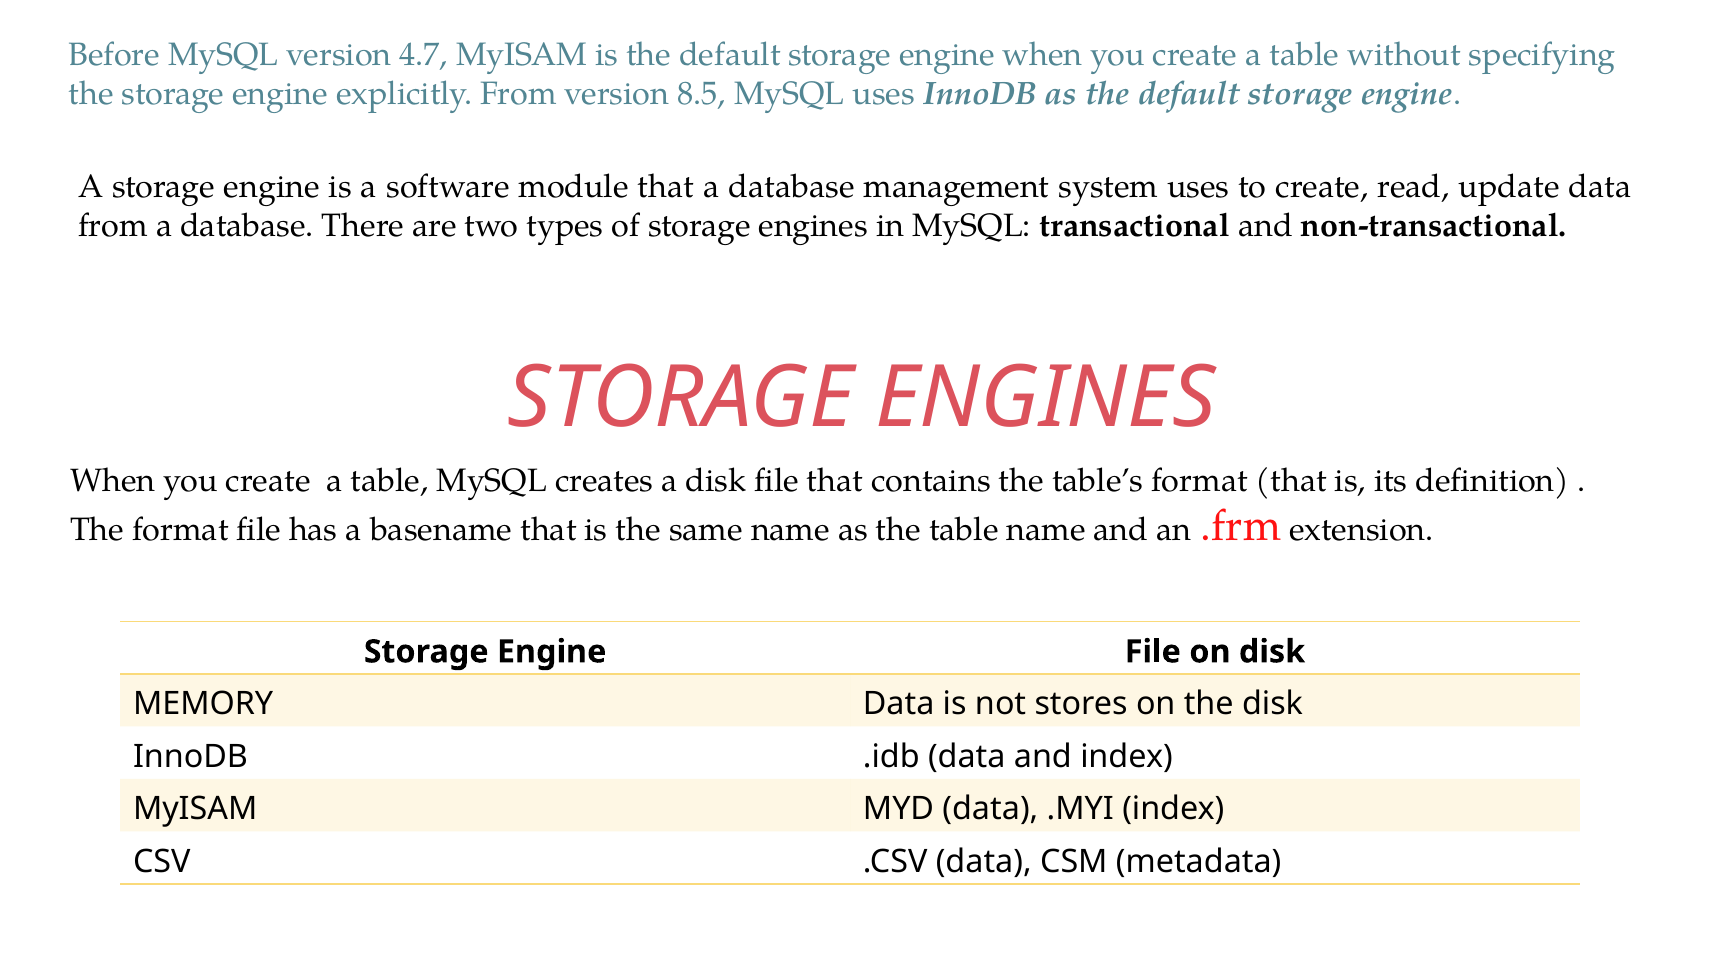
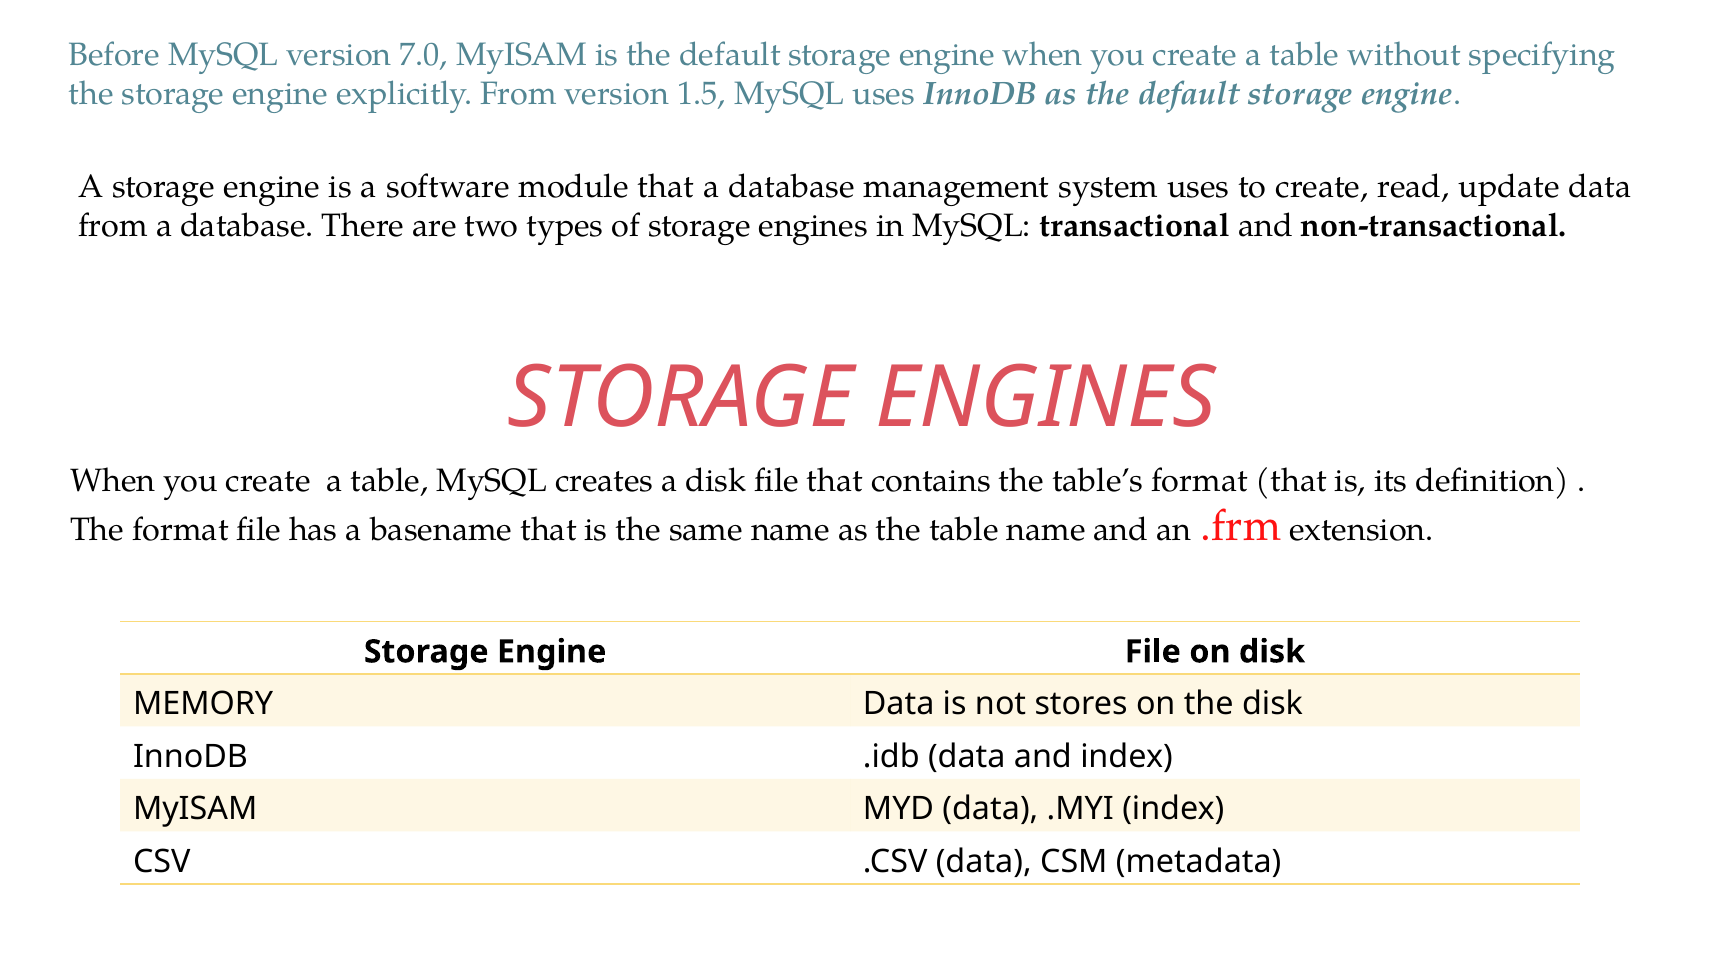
4.7: 4.7 -> 7.0 (424, 55)
8.5: 8.5 -> 1.5 (702, 94)
